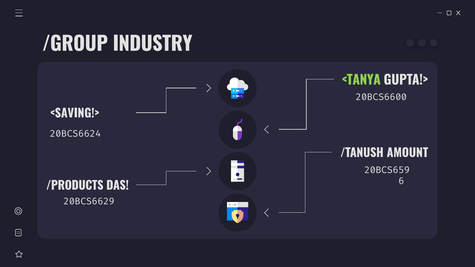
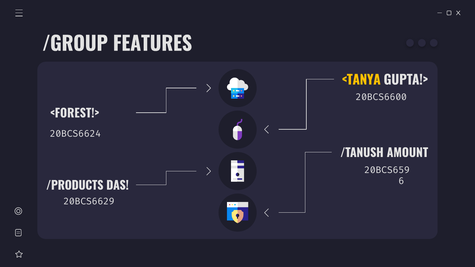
INDUSTRY: INDUSTRY -> FEATURES (153, 44)
<TANYA colour: light green -> yellow (361, 80)
<SAVING!>: <SAVING!> -> <FOREST!> (75, 114)
